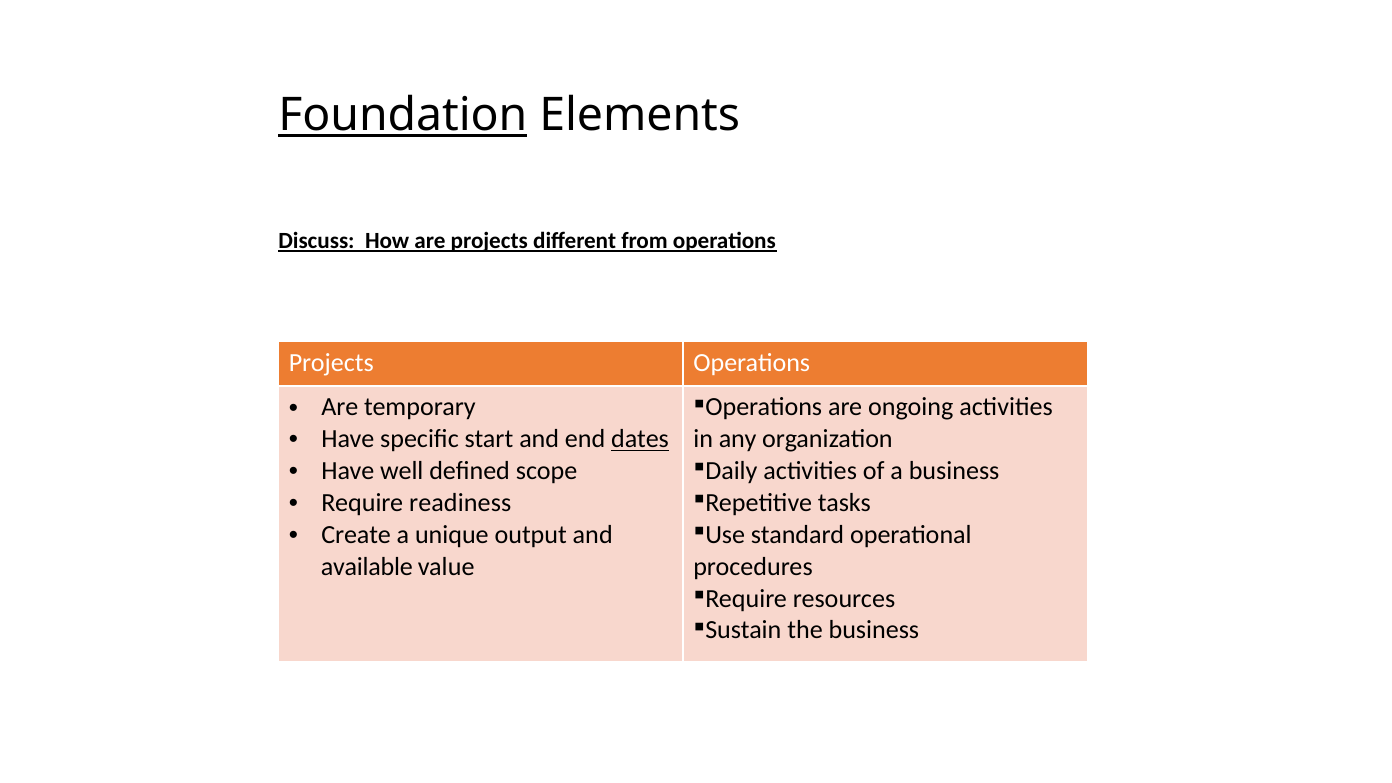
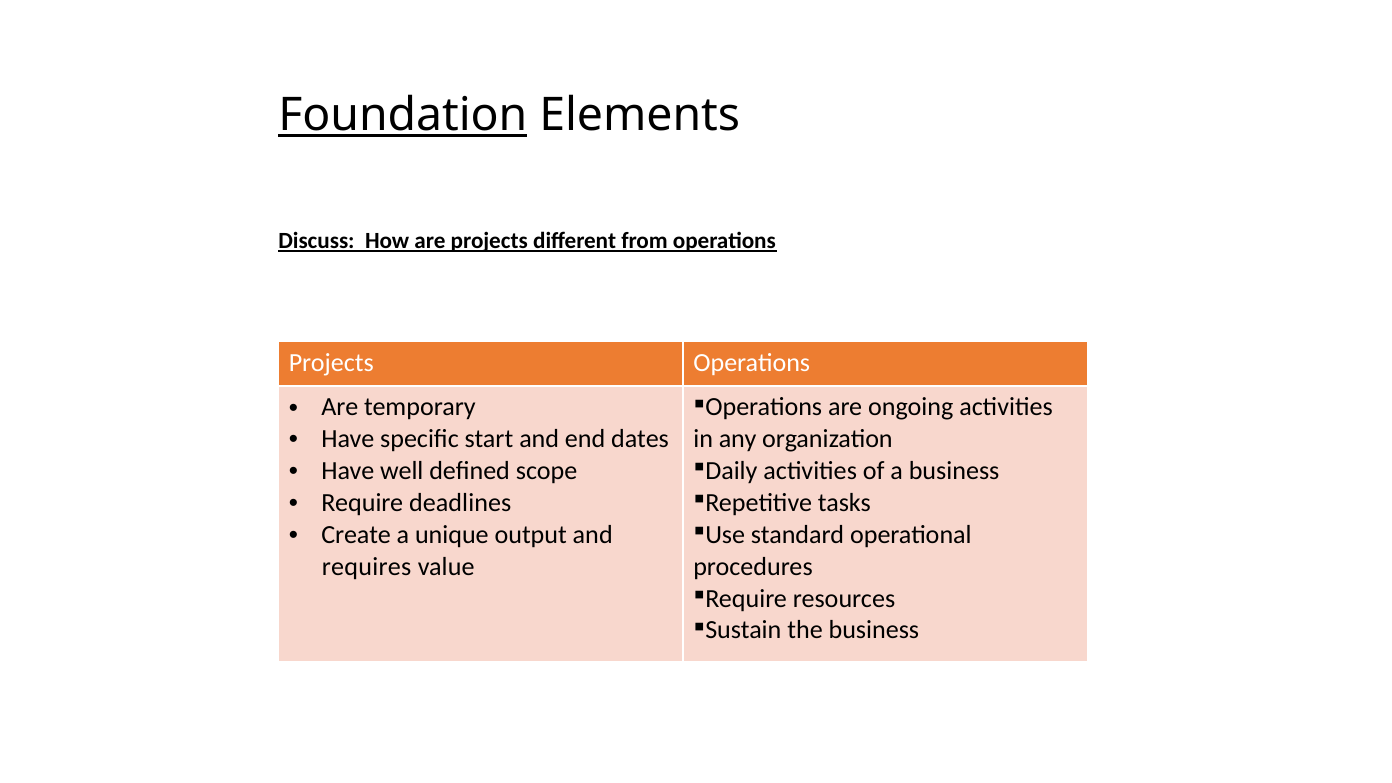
dates underline: present -> none (640, 439)
readiness: readiness -> deadlines (460, 503)
available: available -> requires (367, 567)
